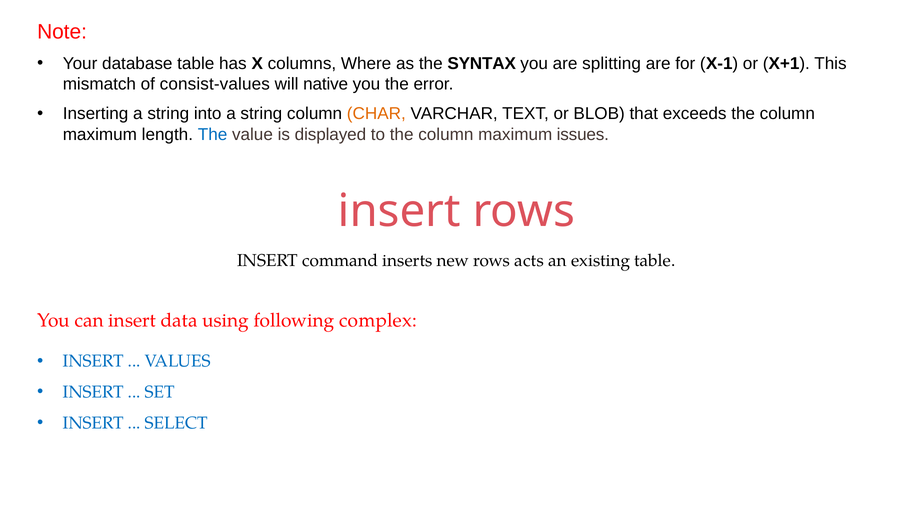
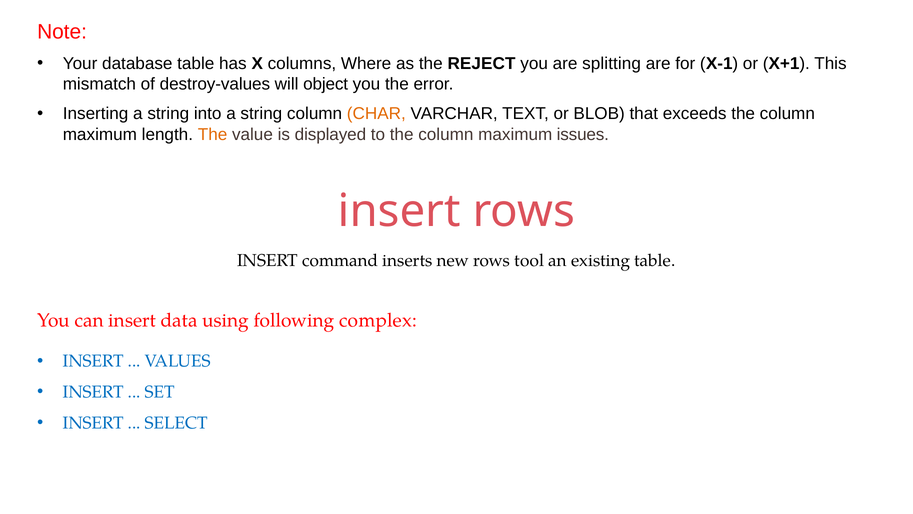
SYNTAX: SYNTAX -> REJECT (482, 64)
consist-values: consist-values -> destroy-values (215, 84)
native: native -> object (326, 84)
The colour: blue -> orange (213, 134)
acts: acts -> tool (529, 260)
